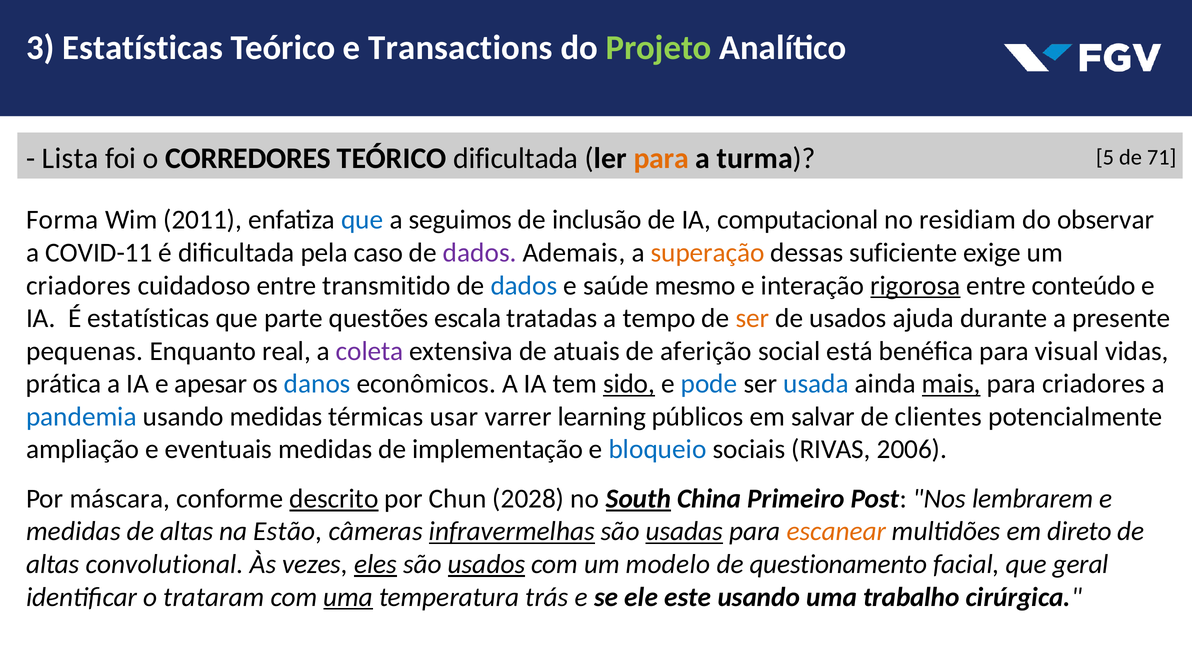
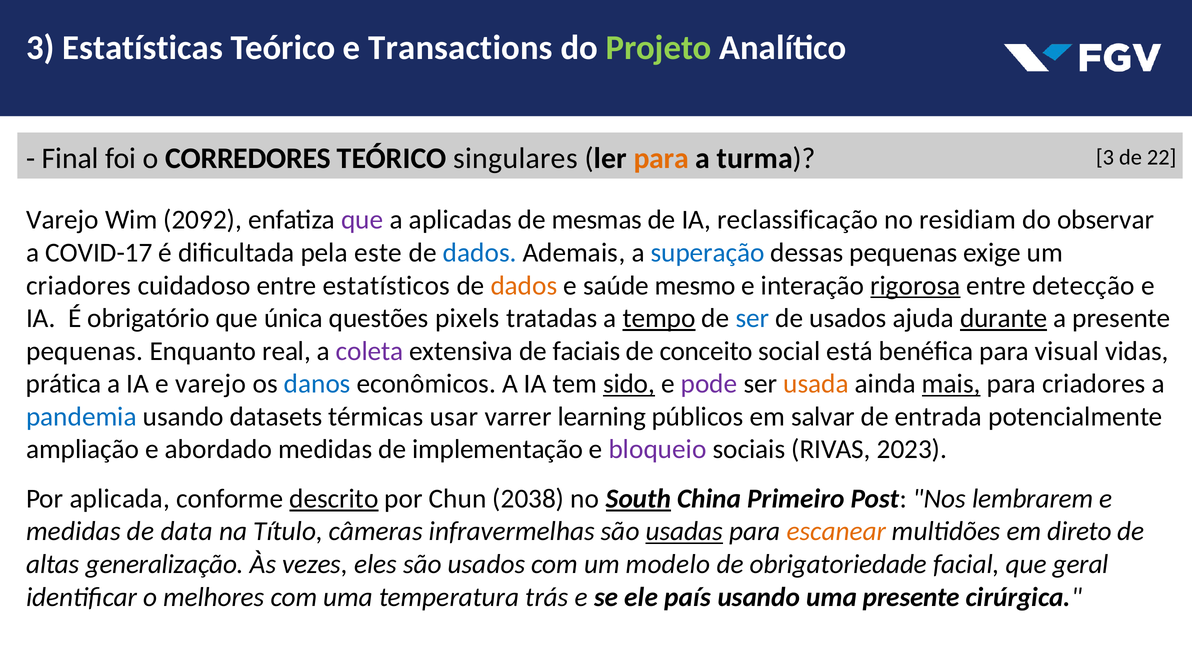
Lista: Lista -> Final (70, 158)
TEÓRICO dificultada: dificultada -> singulares (515, 158)
5: 5 -> 3 (1105, 157)
71: 71 -> 22 (1162, 157)
Forma: Forma -> Varejo (62, 220)
2011: 2011 -> 2092 (203, 220)
que colour: blue -> purple (362, 220)
seguimos: seguimos -> aplicadas (460, 220)
inclusão: inclusão -> mesmas (597, 220)
computacional: computacional -> reclassificação (798, 220)
COVID-11: COVID-11 -> COVID-17 (99, 253)
caso: caso -> este (378, 253)
dados colour: purple -> blue (480, 253)
superação colour: orange -> blue (708, 253)
dessas suficiente: suficiente -> pequenas (903, 253)
transmitido: transmitido -> estatísticos (386, 285)
dados colour: blue -> orange (524, 285)
conteúdo: conteúdo -> detecção (1083, 285)
É estatísticas: estatísticas -> obrigatório (149, 318)
parte: parte -> única (293, 318)
escala: escala -> pixels (467, 318)
tempo underline: none -> present (659, 318)
ser colour: orange -> blue (752, 318)
durante underline: none -> present (1004, 318)
atuais: atuais -> faciais (587, 351)
aferição: aferição -> conceito (706, 351)
e apesar: apesar -> varejo (211, 384)
pode colour: blue -> purple (709, 384)
usada colour: blue -> orange (816, 384)
usando medidas: medidas -> datasets (276, 416)
clientes: clientes -> entrada (938, 416)
eventuais: eventuais -> abordado (218, 449)
bloqueio colour: blue -> purple (658, 449)
2006: 2006 -> 2023 (912, 449)
máscara: máscara -> aplicada (120, 498)
2028: 2028 -> 2038 (528, 498)
altas: altas -> data (187, 531)
Estão: Estão -> Título (288, 531)
infravermelhas underline: present -> none (512, 531)
convolutional: convolutional -> generalização (165, 564)
eles underline: present -> none (375, 564)
usados underline: present -> none (487, 564)
questionamento: questionamento -> obrigatoriedade (838, 564)
trataram: trataram -> melhores (214, 597)
uma underline: present -> none (348, 597)
este: este -> país (688, 597)
uma trabalho: trabalho -> presente (911, 597)
